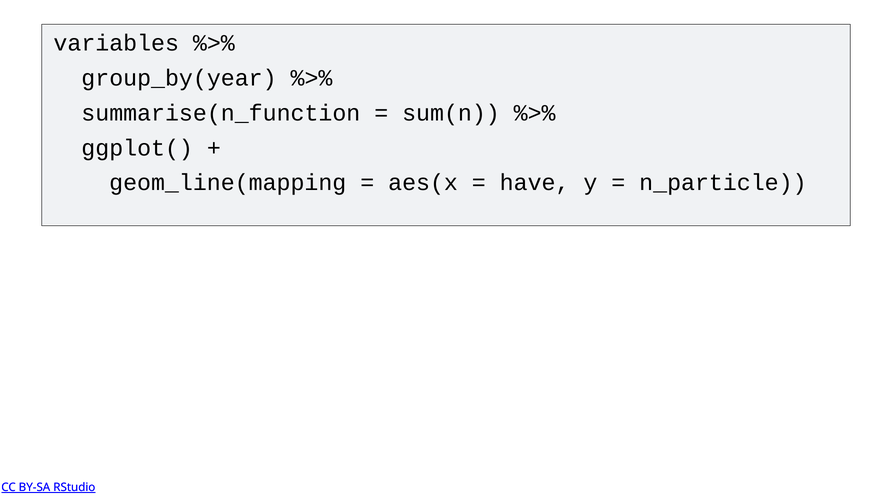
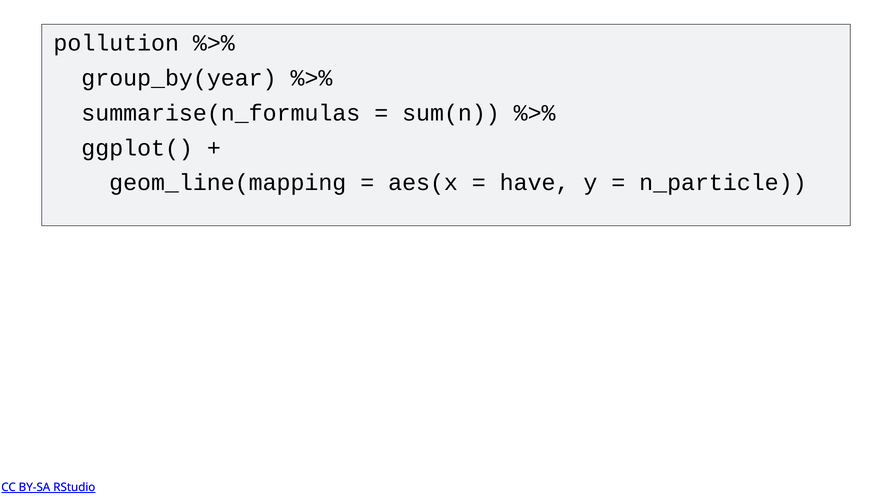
variables: variables -> pollution (116, 43)
summarise(n_function: summarise(n_function -> summarise(n_formulas (221, 113)
